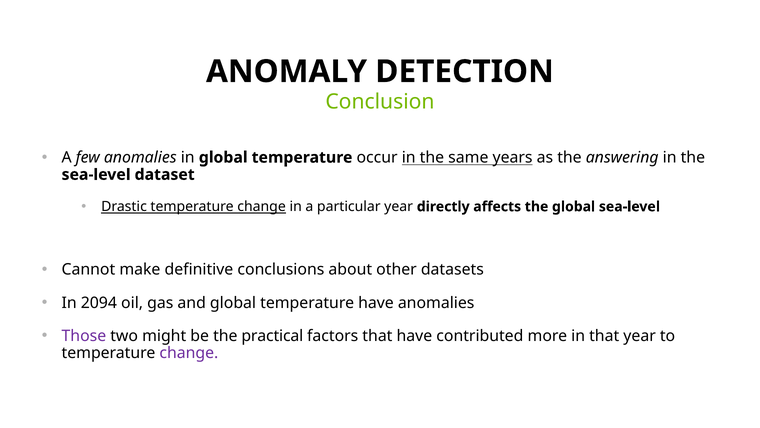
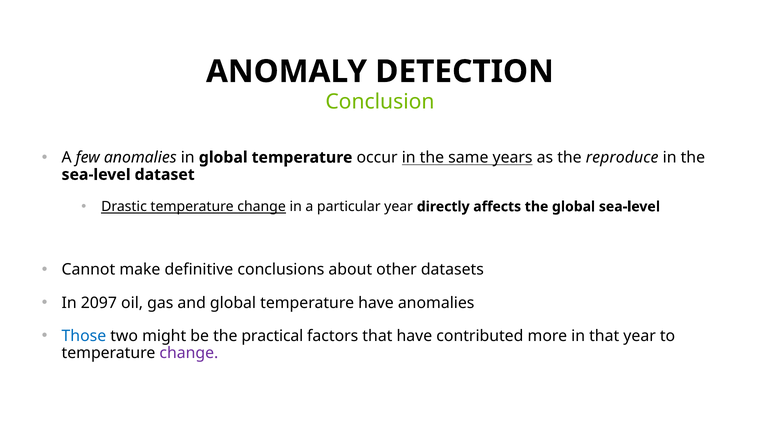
answering: answering -> reproduce (622, 157)
2094: 2094 -> 2097 (99, 302)
Those colour: purple -> blue (84, 335)
